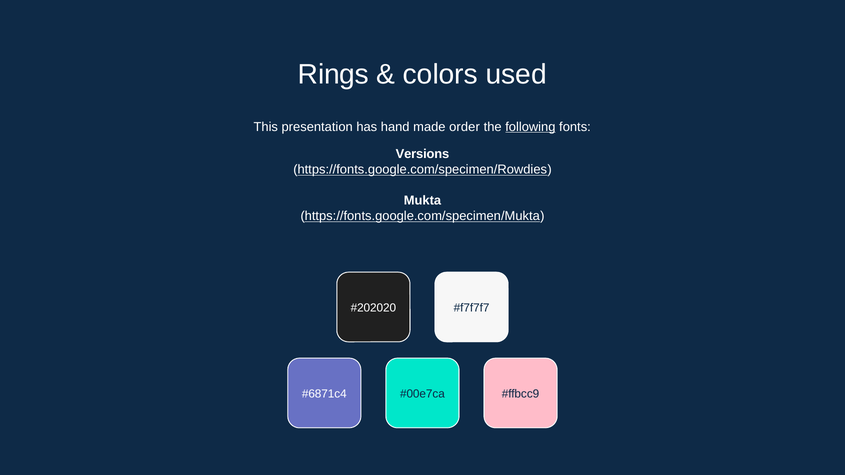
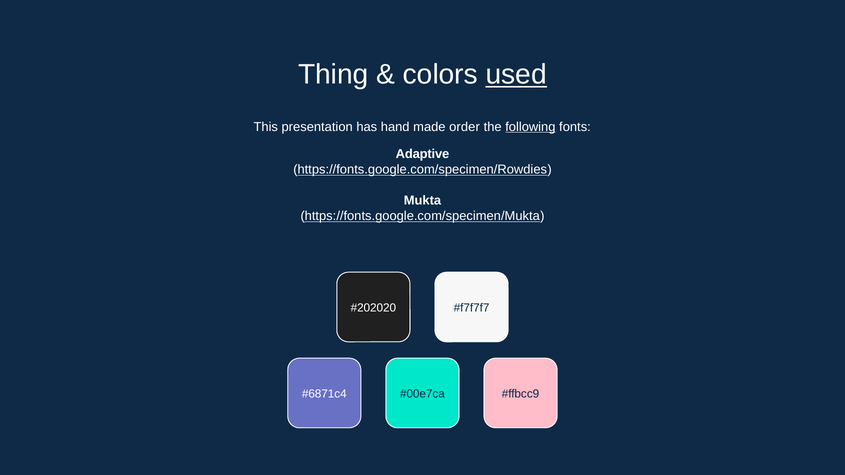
Rings: Rings -> Thing (333, 75)
used underline: none -> present (516, 75)
Versions: Versions -> Adaptive (422, 154)
